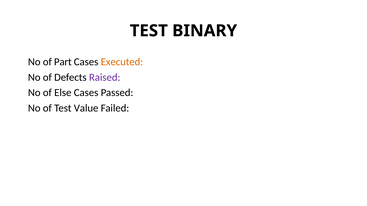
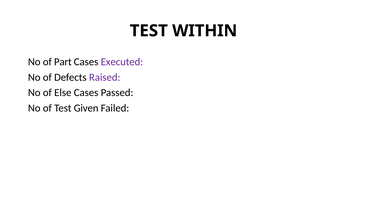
BINARY: BINARY -> WITHIN (205, 31)
Executed colour: orange -> purple (122, 62)
Value: Value -> Given (86, 108)
